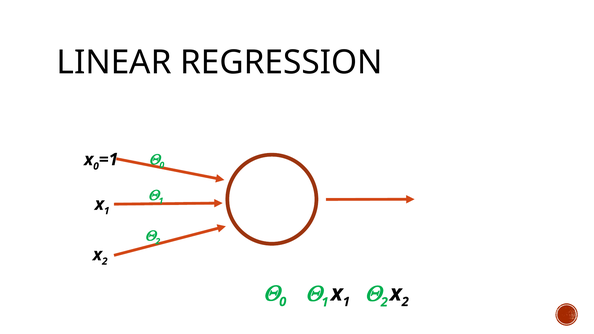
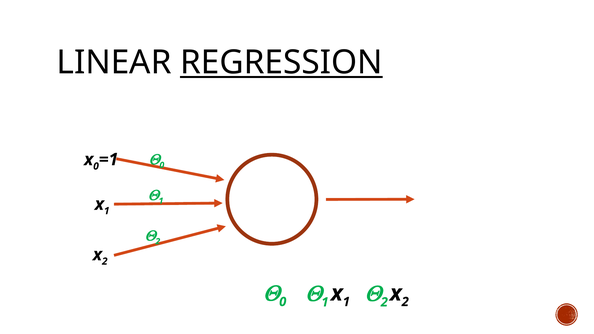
REGRESSION underline: none -> present (281, 63)
